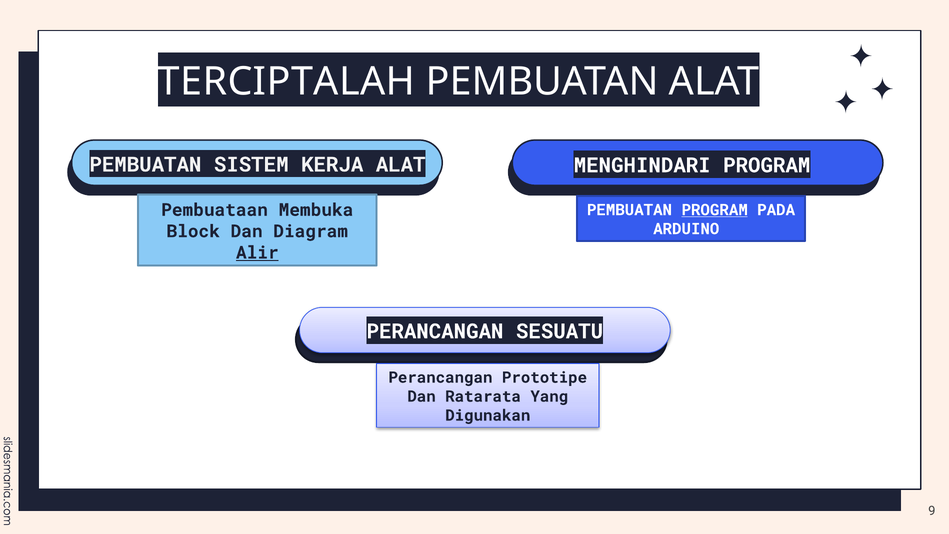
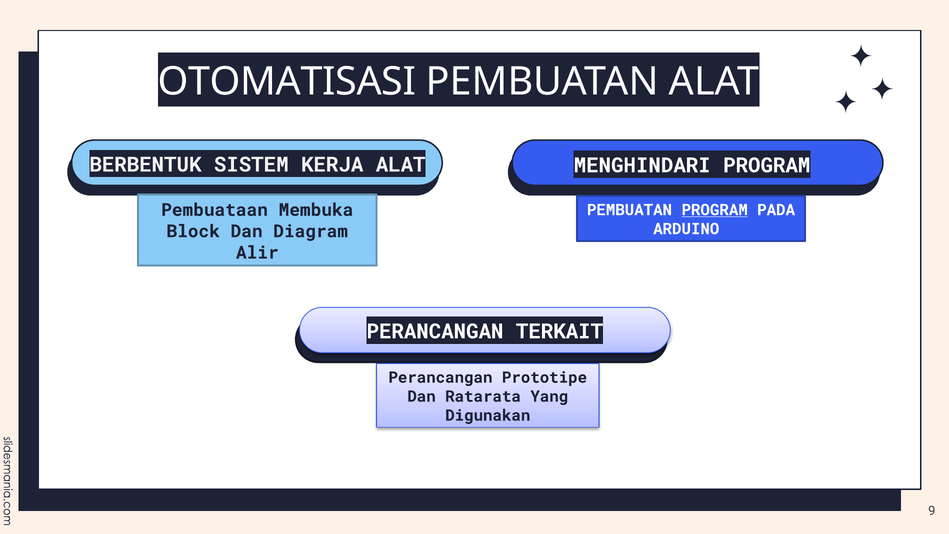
TERCIPTALAH: TERCIPTALAH -> OTOMATISASI (287, 82)
PEMBUATAN: PEMBUATAN -> BERBENTUK (145, 165)
Alir underline: present -> none (257, 253)
SESUATU: SESUATU -> TERKAIT (559, 331)
